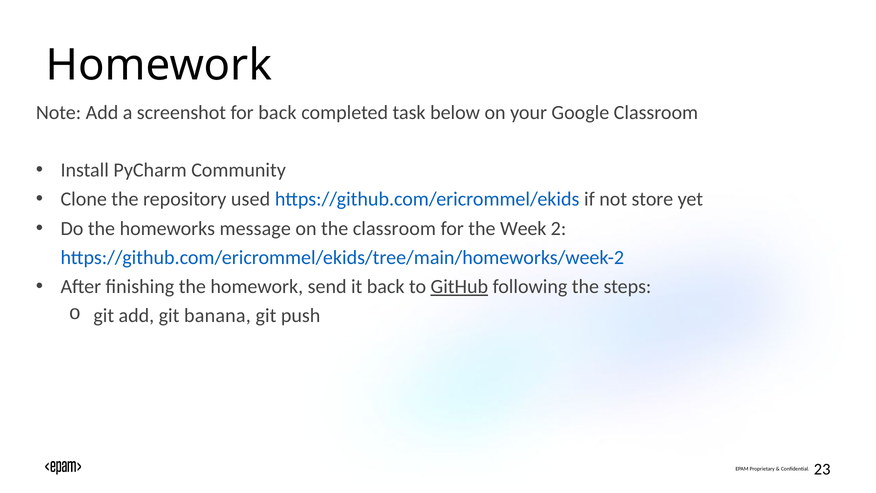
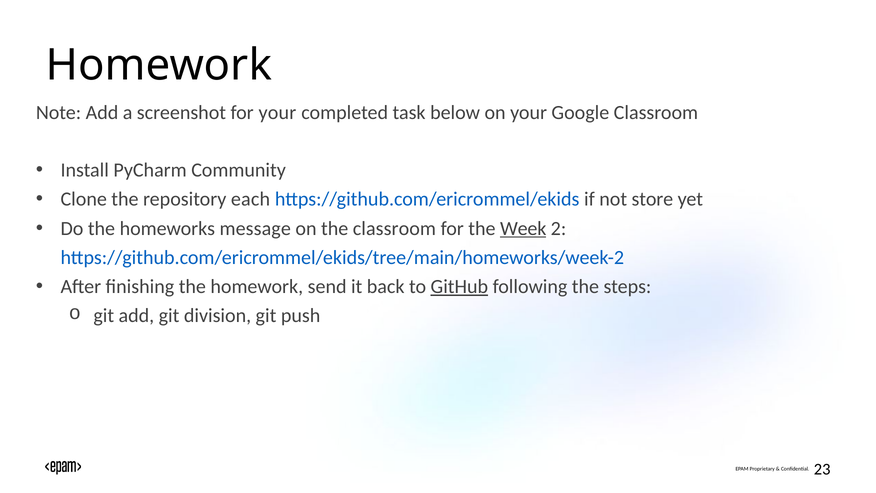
for back: back -> your (277, 112)
used: used -> each (251, 199)
Week underline: none -> present (523, 228)
banana: banana -> division (218, 315)
